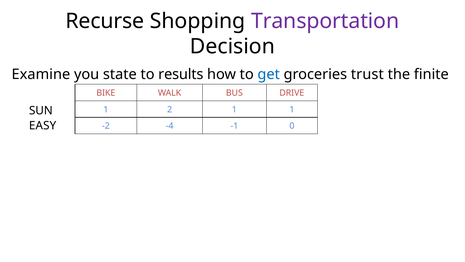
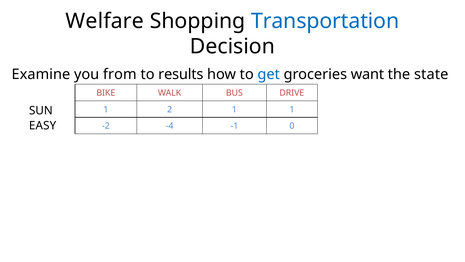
Recurse: Recurse -> Welfare (105, 21)
Transportation colour: purple -> blue (325, 21)
state: state -> from (120, 74)
trust: trust -> want (367, 74)
finite: finite -> state (431, 74)
